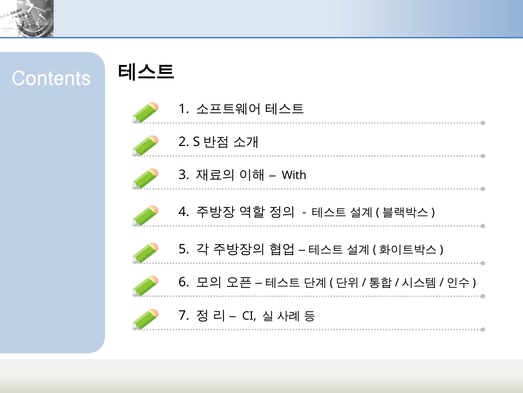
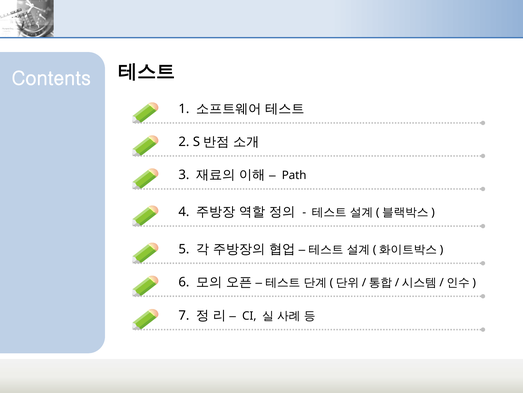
With: With -> Path (294, 175)
